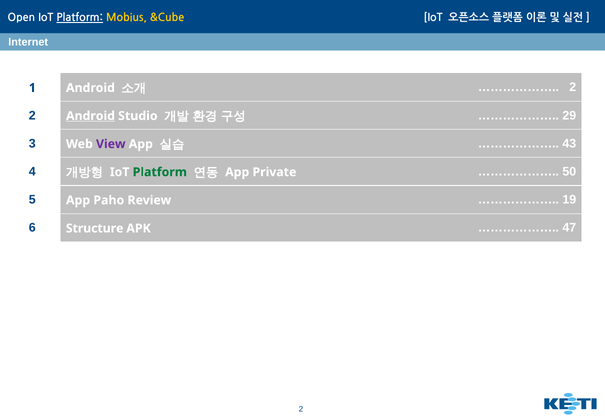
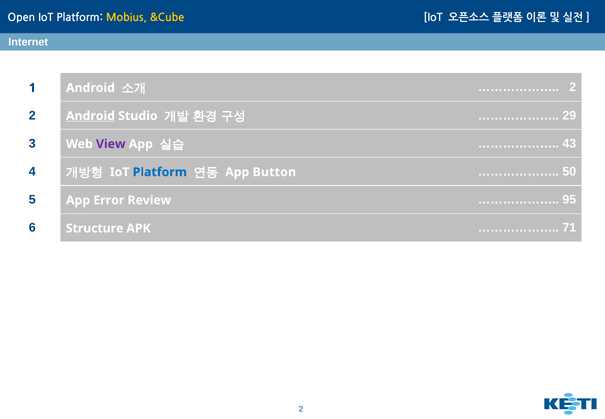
Platform underline: present -> none (80, 18)
Platform colour: green -> blue (160, 172)
Private: Private -> Button (274, 172)
Paho: Paho -> Error (109, 200)
19: 19 -> 95 (569, 200)
47: 47 -> 71 (569, 228)
